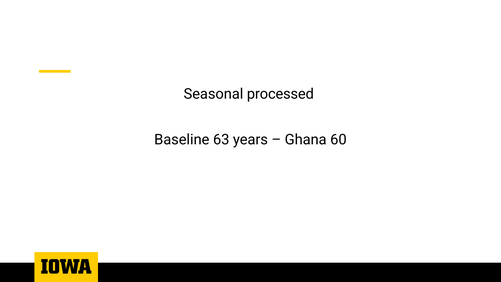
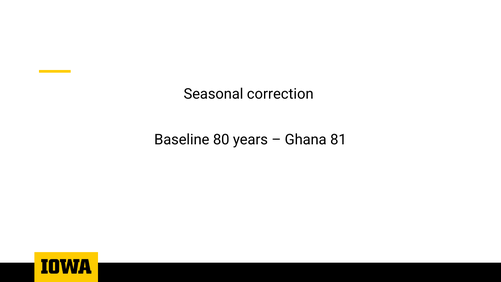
processed: processed -> correction (280, 94)
63: 63 -> 80 (221, 140)
60: 60 -> 81 (338, 140)
